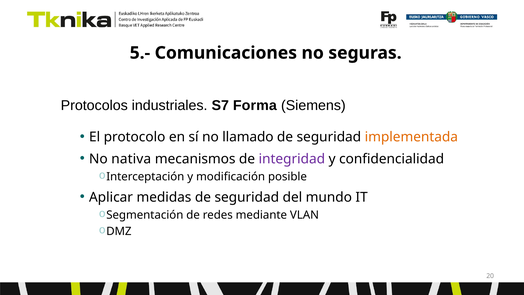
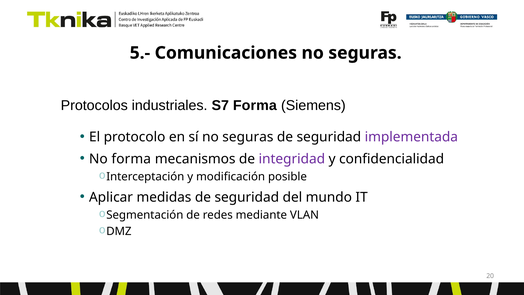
sí no llamado: llamado -> seguras (248, 137)
implementada colour: orange -> purple (411, 137)
No nativa: nativa -> forma (131, 159)
